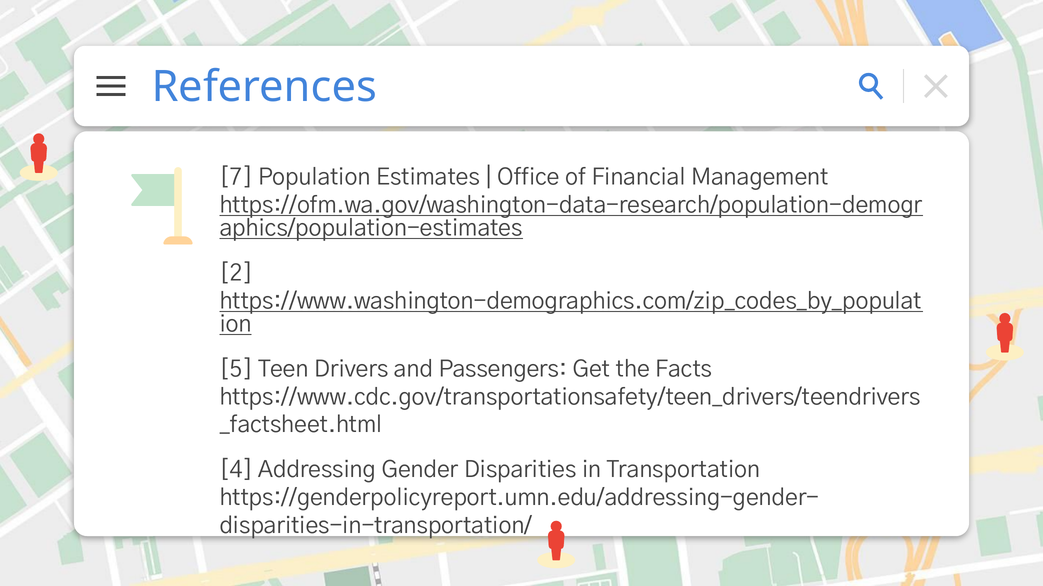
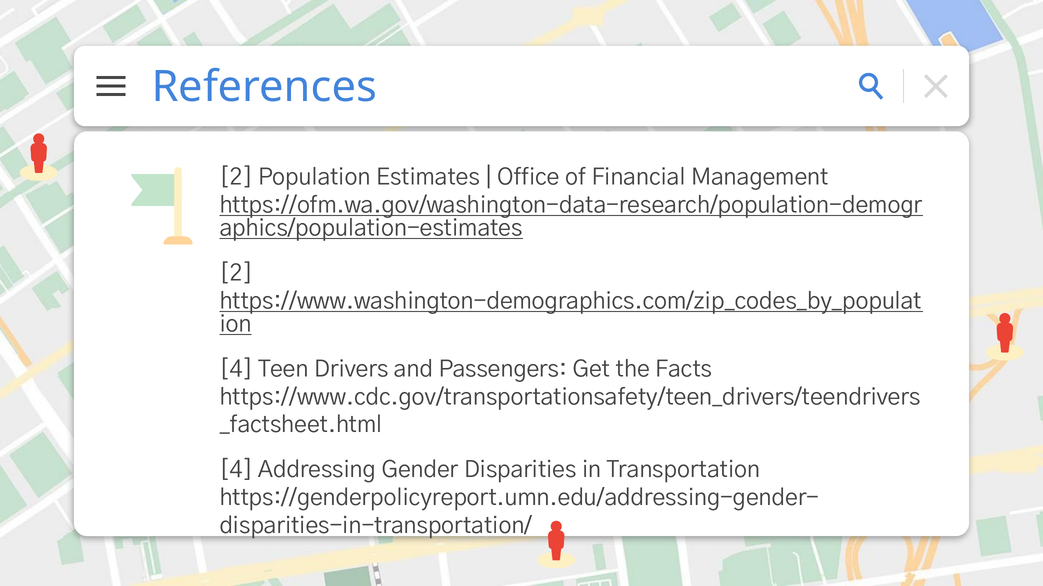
7: 7 -> 2 (236, 177)
5: 5 -> 4 (236, 370)
